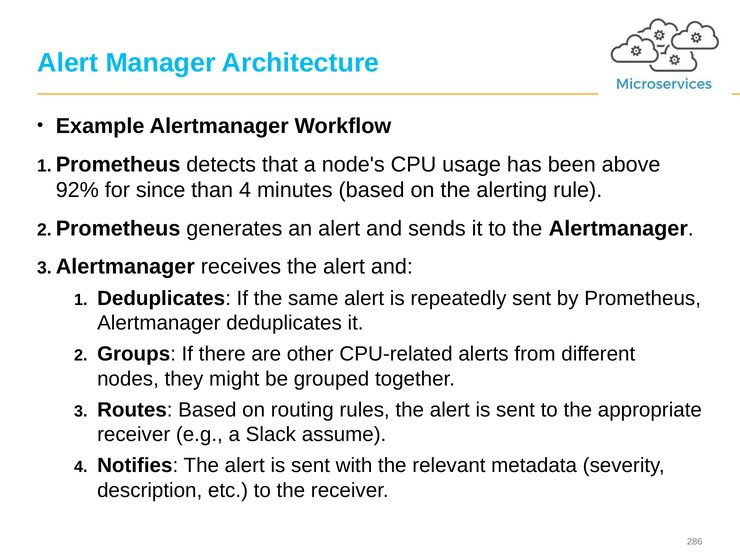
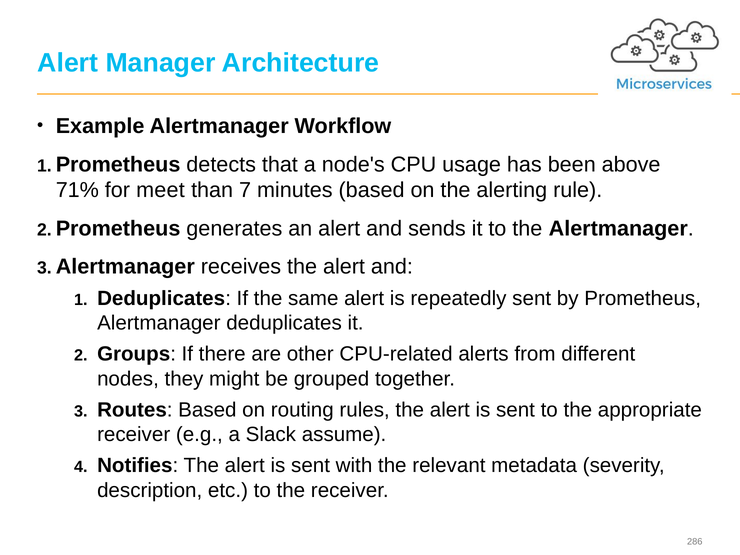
92%: 92% -> 71% (77, 190)
since: since -> meet (160, 190)
than 4: 4 -> 7 (245, 190)
